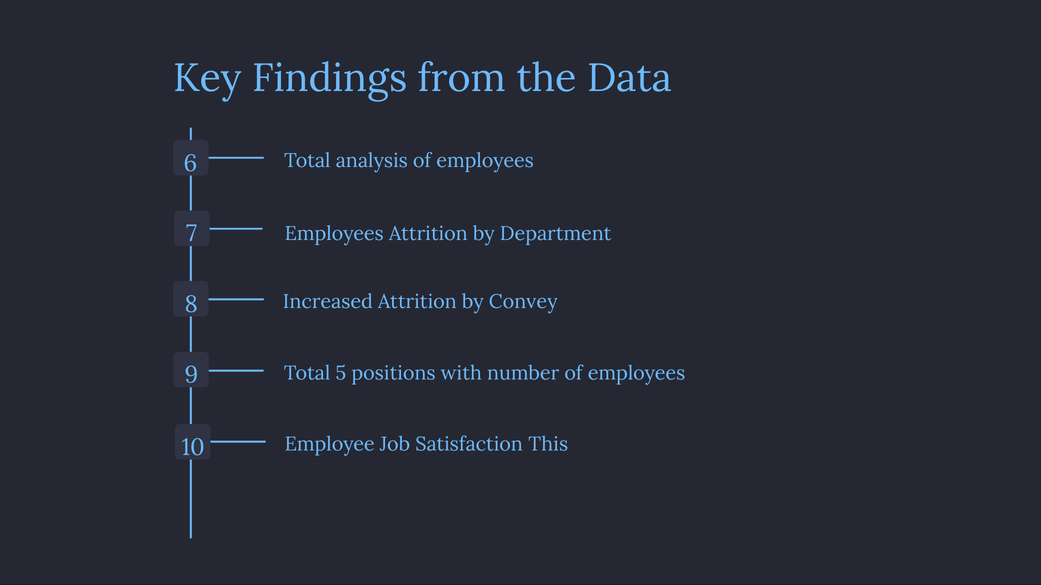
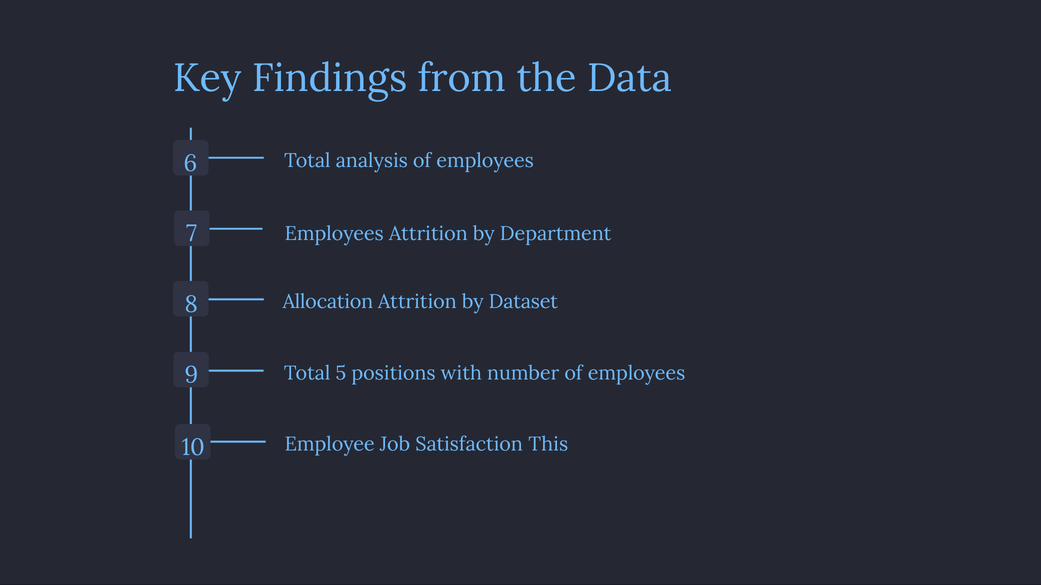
Increased: Increased -> Allocation (328, 302)
Convey: Convey -> Dataset (523, 302)
